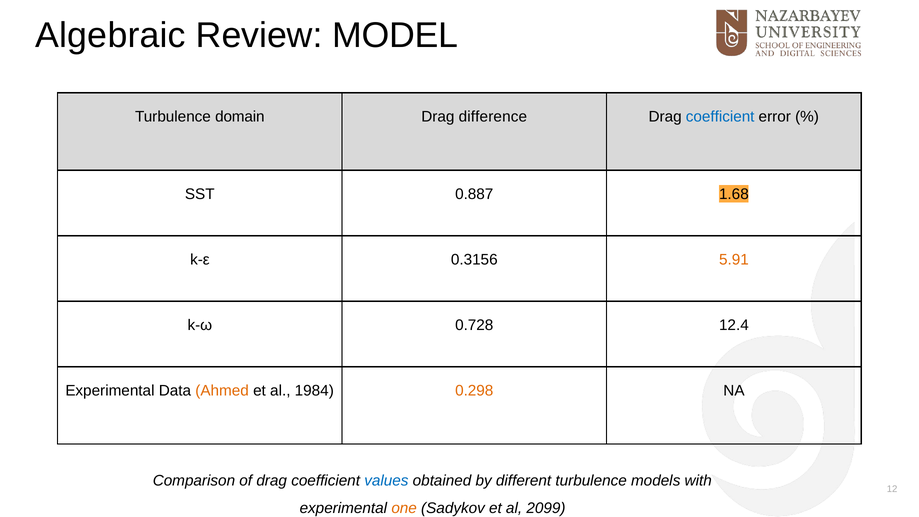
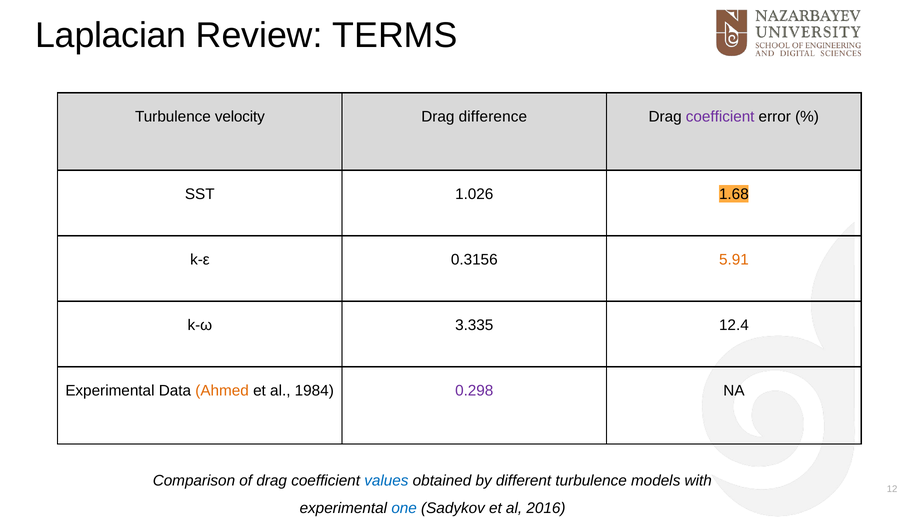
Algebraic: Algebraic -> Laplacian (111, 35)
MODEL: MODEL -> TERMS (395, 35)
domain: domain -> velocity (240, 117)
coefficient colour: blue -> purple (720, 117)
0.887: 0.887 -> 1.026 (474, 194)
0.728: 0.728 -> 3.335 (474, 325)
0.298 colour: orange -> purple (474, 391)
one colour: orange -> blue (404, 508)
2099: 2099 -> 2016 (546, 508)
